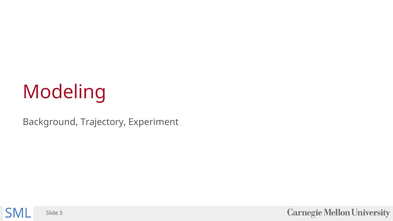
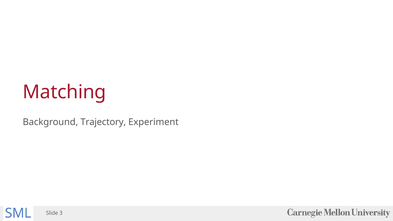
Modeling: Modeling -> Matching (64, 92)
